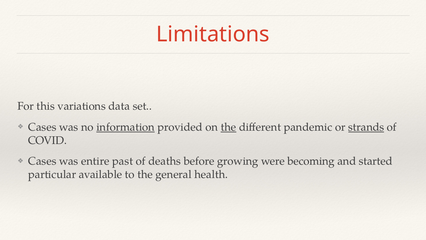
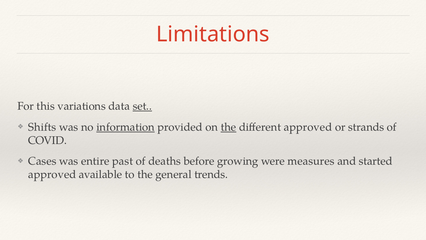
set underline: none -> present (142, 106)
Cases: Cases -> Shifts (42, 127)
different pandemic: pandemic -> approved (308, 127)
strands underline: present -> none (366, 127)
becoming: becoming -> measures (311, 161)
particular: particular -> approved (52, 174)
health: health -> trends (211, 174)
